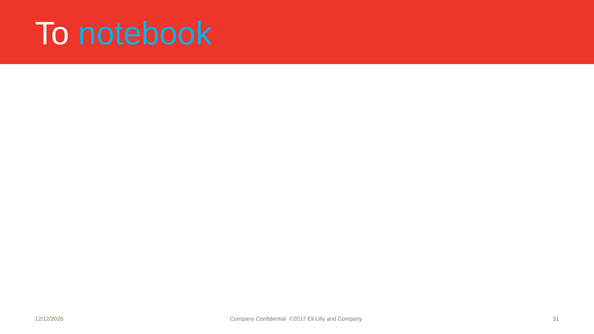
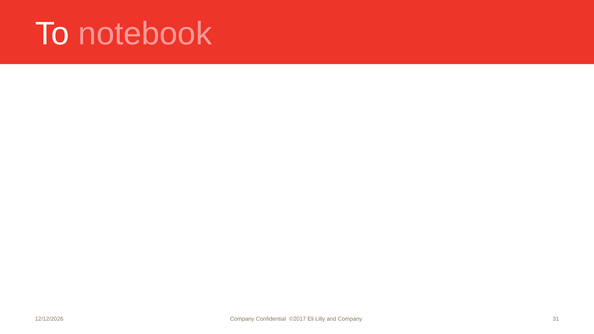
notebook colour: light blue -> pink (145, 34)
